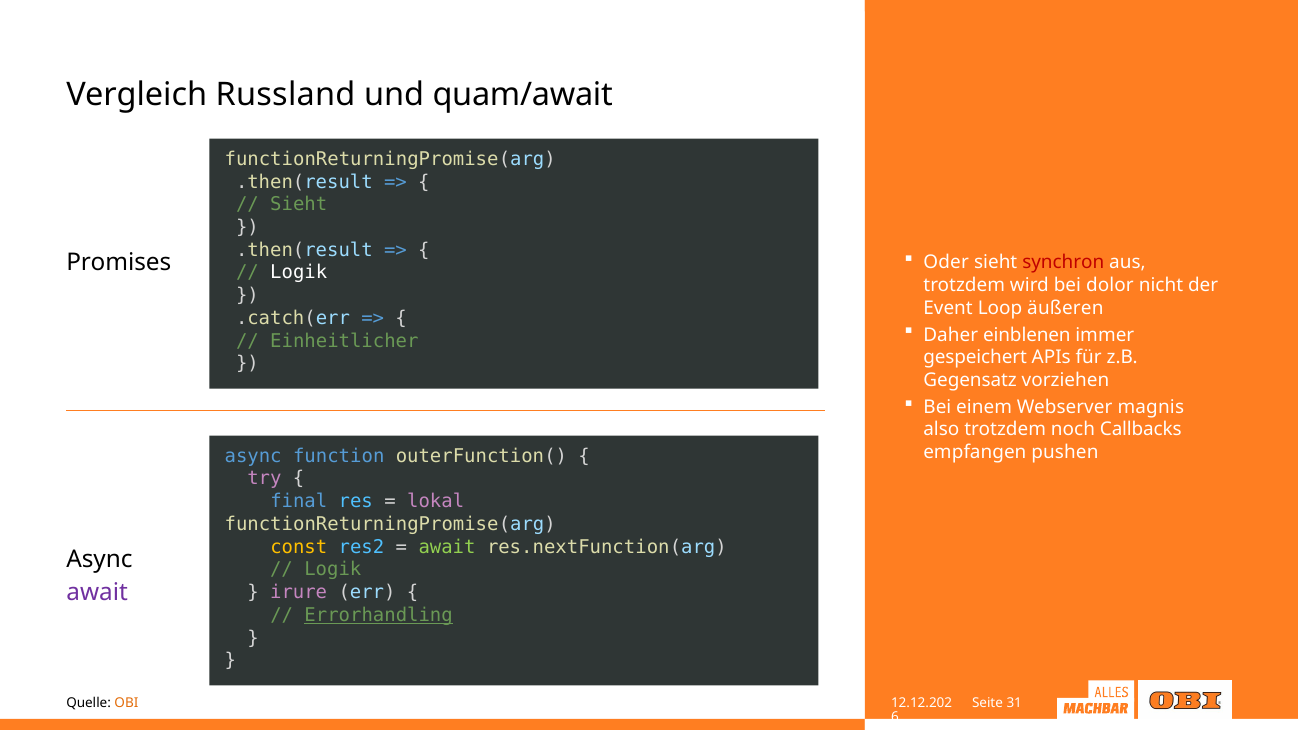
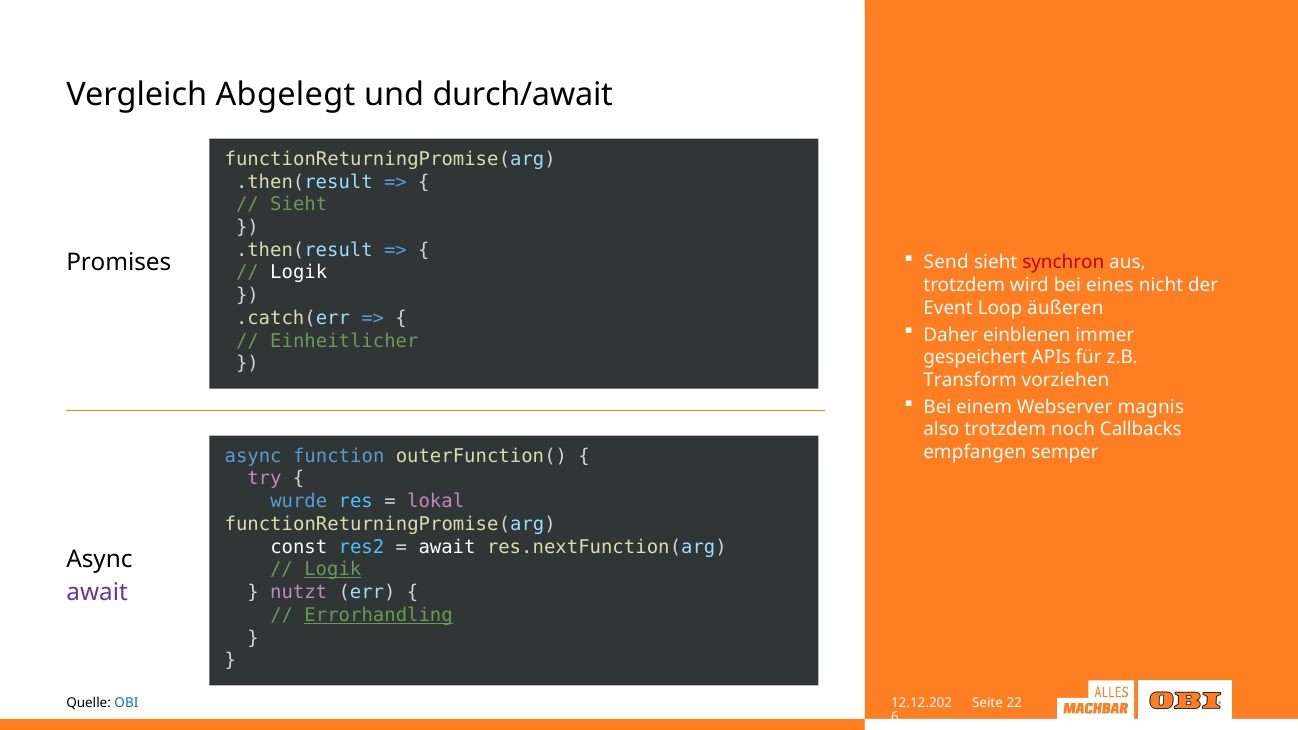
Russland: Russland -> Abgelegt (285, 95)
quam/await: quam/await -> durch/await (523, 95)
Oder: Oder -> Send (946, 263)
dolor: dolor -> eines (1110, 285)
Gegensatz: Gegensatz -> Transform (970, 380)
pushen: pushen -> semper (1065, 453)
final: final -> wurde (299, 502)
const colour: yellow -> white (299, 547)
await colour: light green -> white (447, 547)
Logik underline: none -> present (333, 570)
irure: irure -> nutzt (299, 592)
OBI colour: orange -> blue (126, 703)
31: 31 -> 22 (1014, 703)
